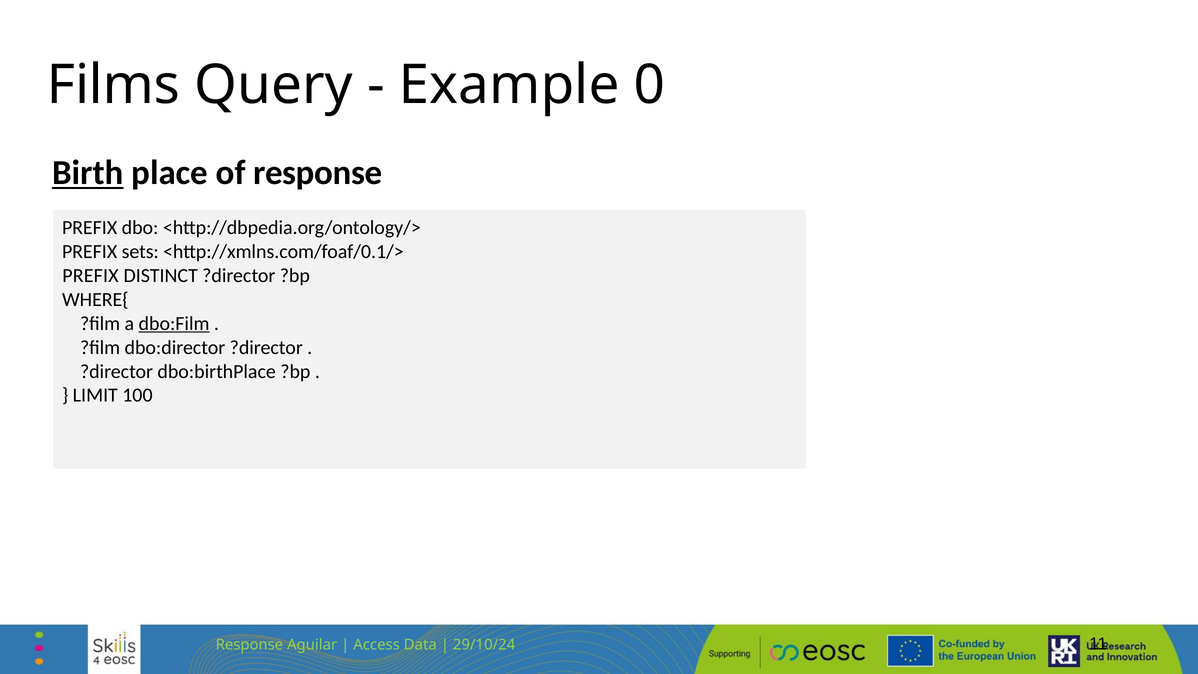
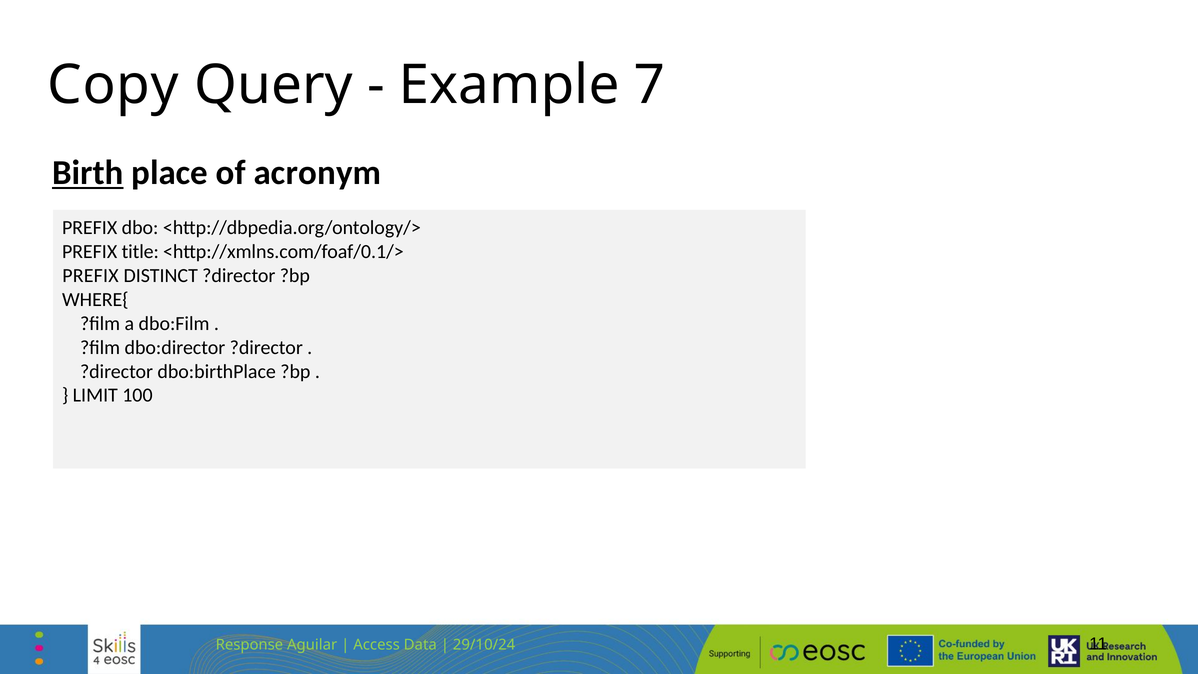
Films: Films -> Copy (113, 85)
0: 0 -> 7 (650, 85)
of response: response -> acronym (317, 173)
sets: sets -> title (140, 252)
dbo:Film underline: present -> none (174, 323)
